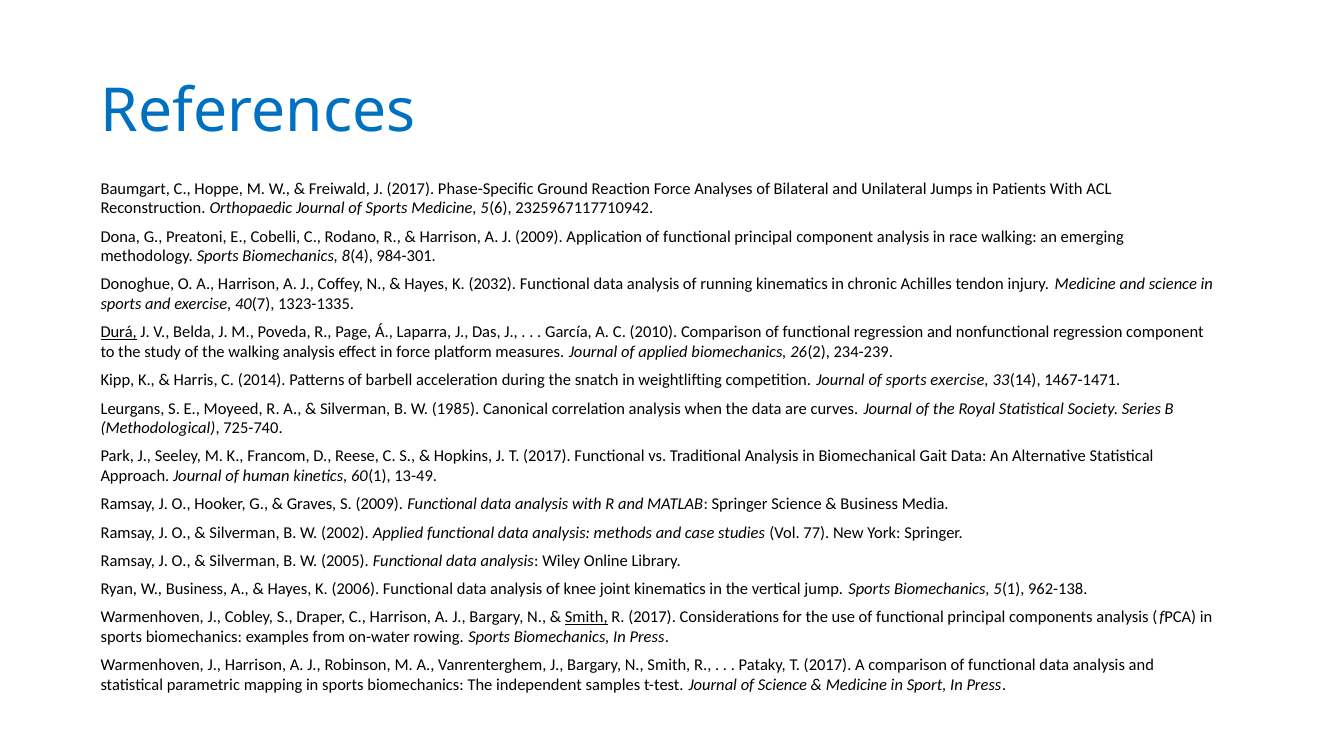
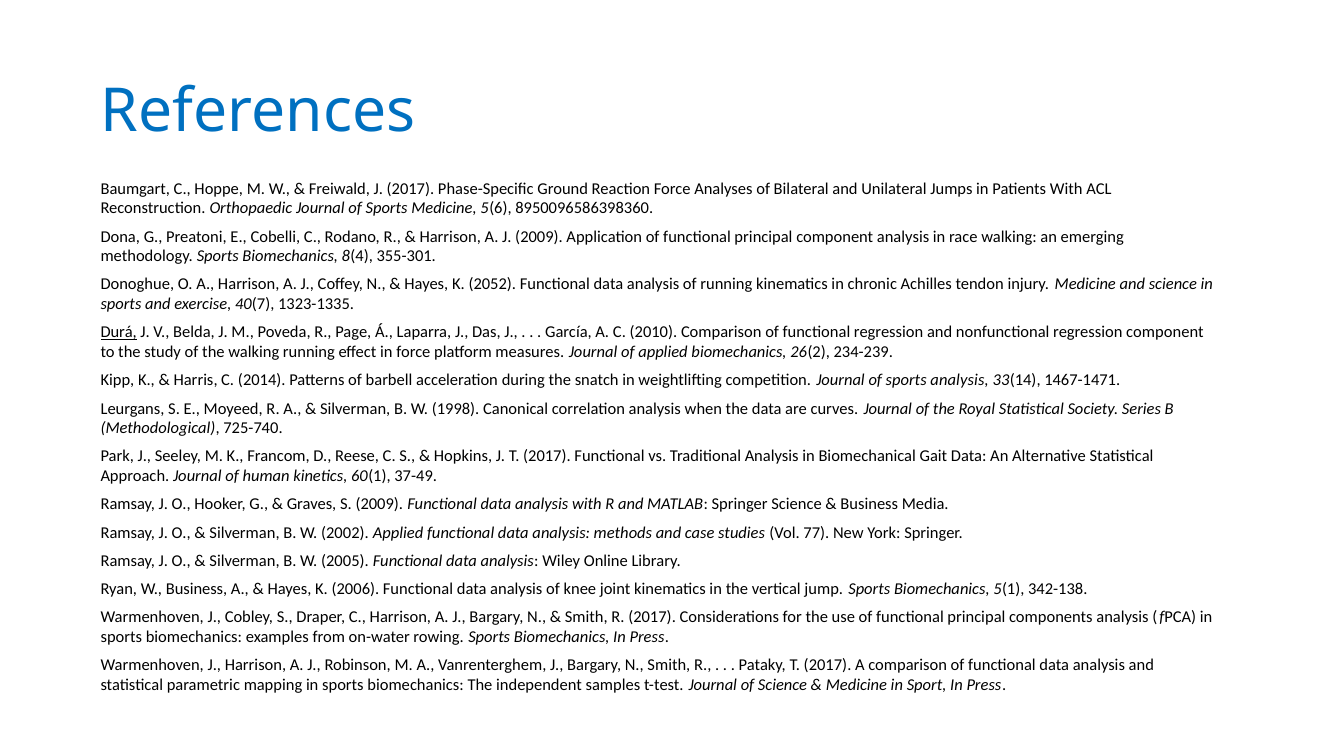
2325967117710942: 2325967117710942 -> 8950096586398360 (584, 208)
984-301: 984-301 -> 355-301 (406, 256)
2032: 2032 -> 2052 (492, 284)
walking analysis: analysis -> running (309, 352)
sports exercise: exercise -> analysis (960, 380)
1985: 1985 -> 1998 (456, 408)
13-49: 13-49 -> 37-49 (416, 476)
962-138: 962-138 -> 342-138 (1058, 589)
Smith underline: present -> none (586, 617)
